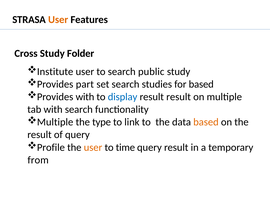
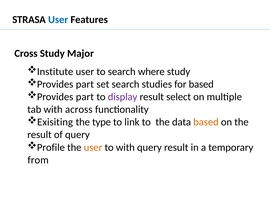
User colour: orange -> blue (58, 20)
Folder: Folder -> Major (80, 53)
public: public -> where (151, 71)
with: with -> part (85, 97)
display colour: blue -> purple (123, 97)
result result: result -> select (179, 97)
with search: search -> across (79, 109)
Multiple: Multiple -> Exisiting (55, 122)
to time: time -> with (125, 147)
